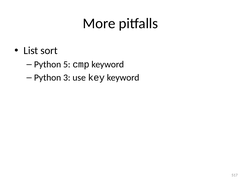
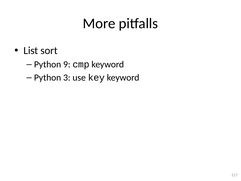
5: 5 -> 9 (67, 64)
